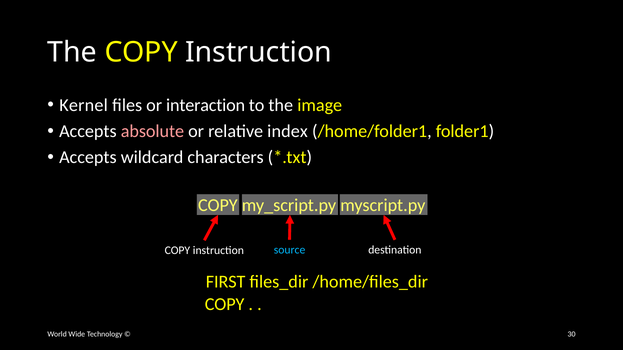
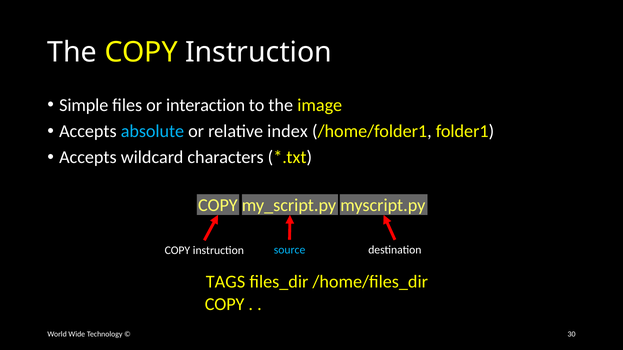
Kernel: Kernel -> Simple (84, 105)
absolute colour: pink -> light blue (152, 131)
FIRST: FIRST -> TAGS (225, 282)
